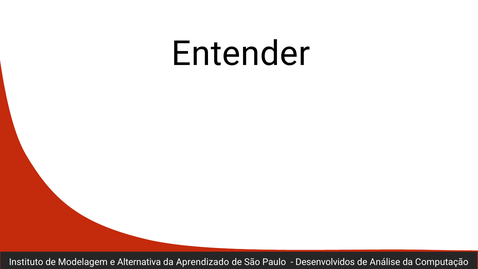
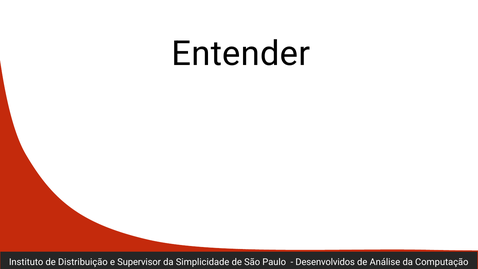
Modelagem: Modelagem -> Distribuição (83, 262)
Alternativa: Alternativa -> Supervisor (139, 262)
Aprendizado: Aprendizado -> Simplicidade (203, 262)
